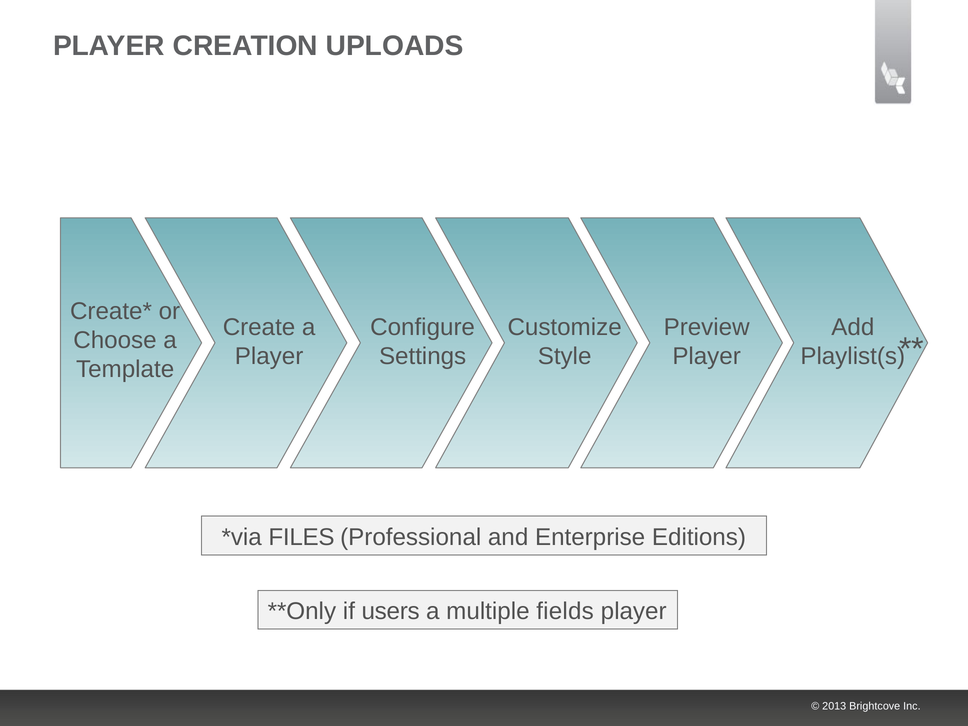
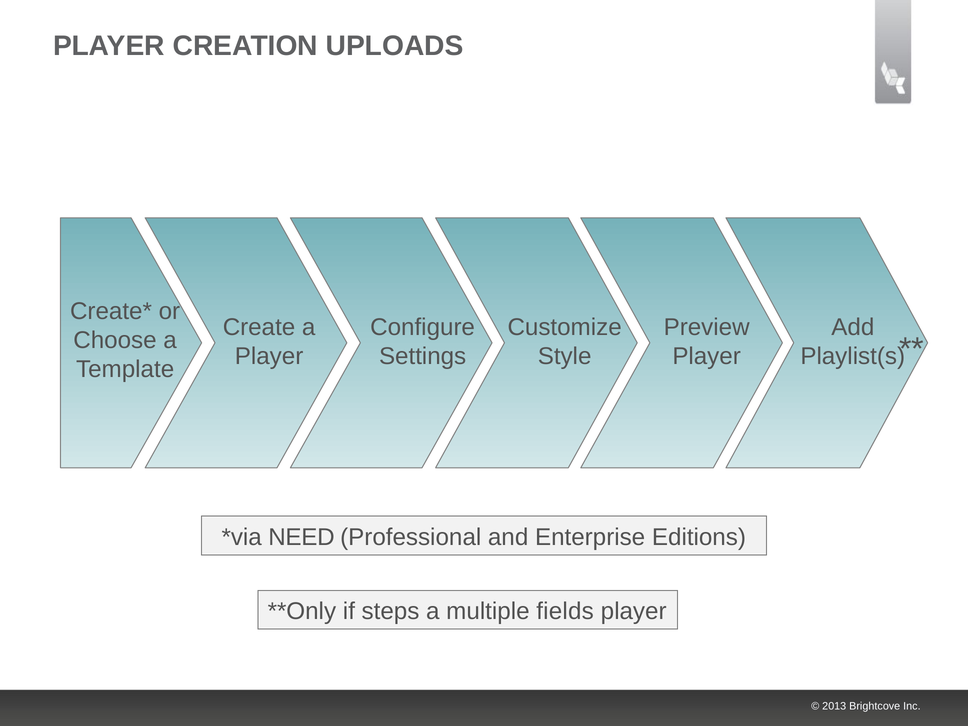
FILES: FILES -> NEED (301, 537)
users: users -> steps (390, 611)
